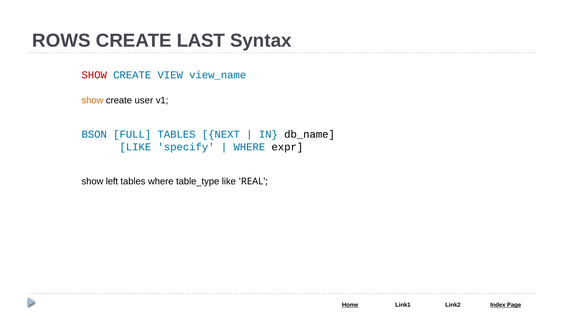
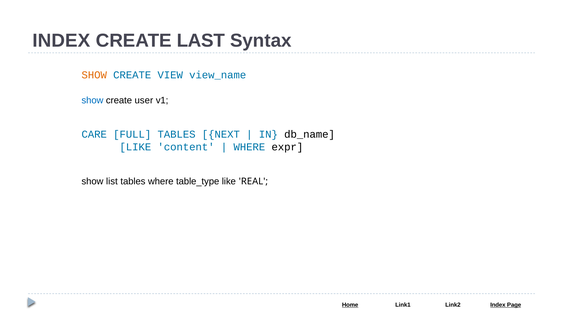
ROWS: ROWS -> INDEX (61, 40)
SHOW colour: red -> orange (94, 75)
show colour: orange -> blue (92, 100)
BSON: BSON -> CARE (94, 134)
specify: specify -> content (186, 147)
left: left -> list (112, 181)
